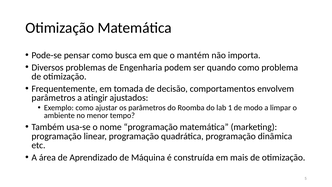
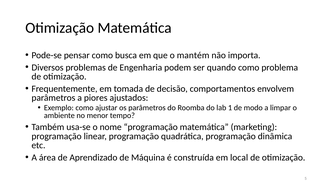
atingir: atingir -> piores (96, 98)
mais: mais -> local (239, 157)
